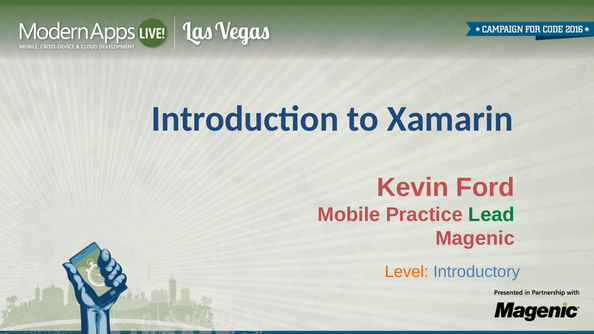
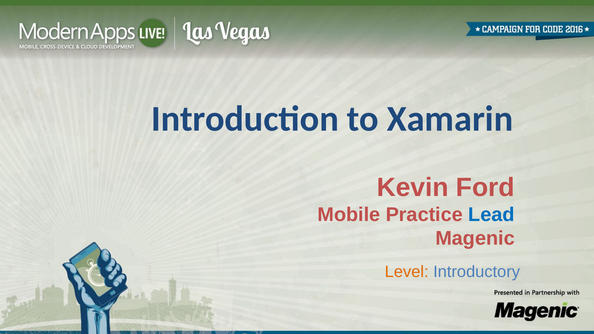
Lead colour: green -> blue (491, 215)
